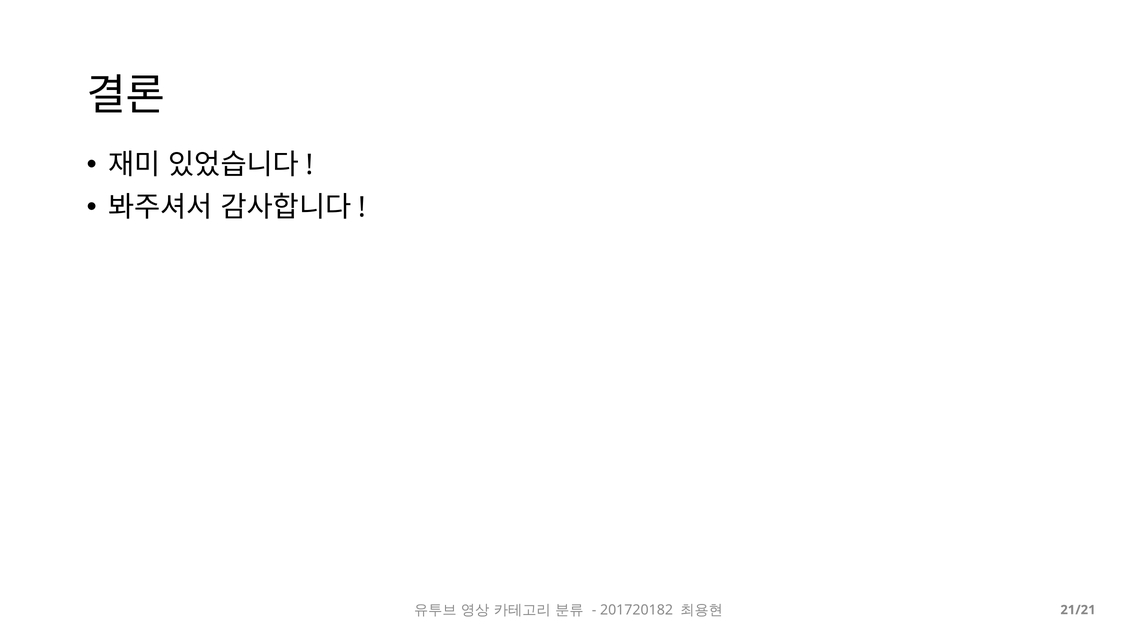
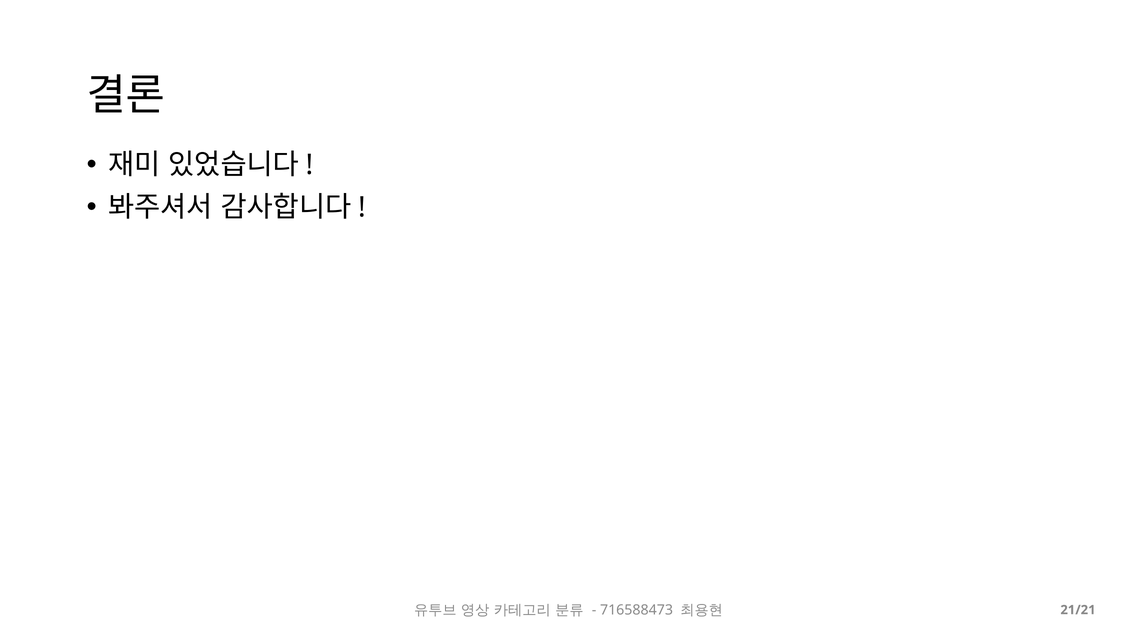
201720182: 201720182 -> 716588473 (637, 611)
